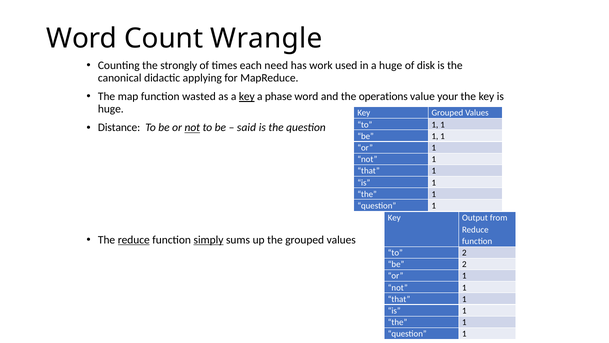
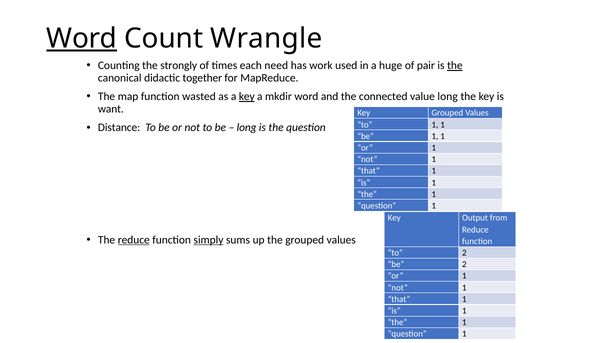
Word underline: none -> present (82, 38)
disk: disk -> pair (426, 65)
the underline: none -> present (455, 65)
applying: applying -> together (202, 78)
phase: phase -> mkdir (278, 97)
operations: operations -> connected (383, 97)
value your: your -> long (448, 97)
huge: huge -> want (111, 109)
not underline: present -> none (192, 128)
said: said -> long (247, 128)
